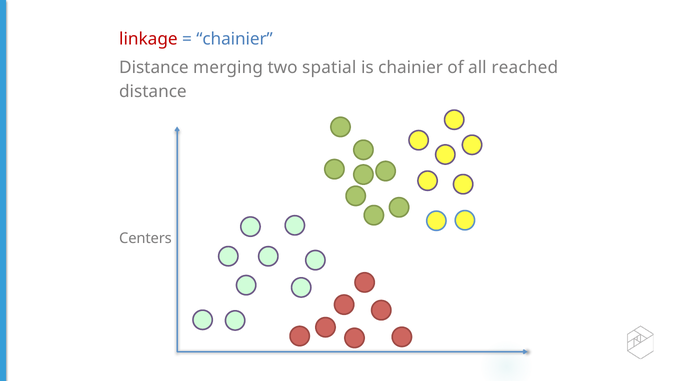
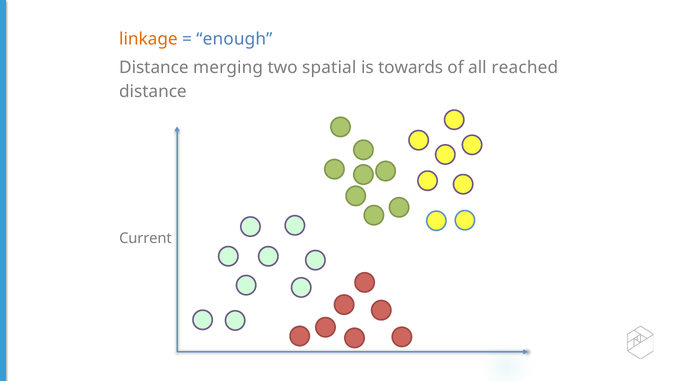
linkage colour: red -> orange (148, 39)
chainier: chainier -> enough (234, 39)
is chainier: chainier -> towards (411, 68)
Centers: Centers -> Current (145, 239)
